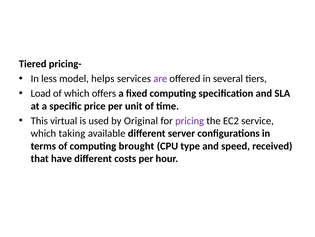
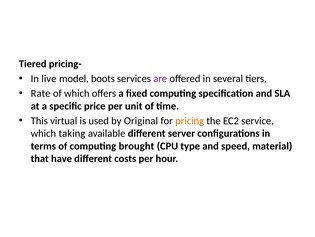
less: less -> live (49, 78)
helps: helps -> boots (103, 78)
Load: Load -> Rate (41, 93)
pricing colour: purple -> orange (190, 120)
received: received -> material (272, 146)
